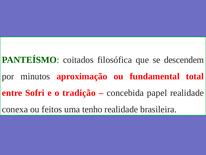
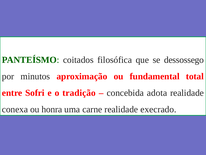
descendem: descendem -> dessossego (184, 60)
papel: papel -> adota (157, 93)
feitos: feitos -> honra (52, 109)
tenho: tenho -> carne (92, 109)
brasileira: brasileira -> execrado (158, 109)
